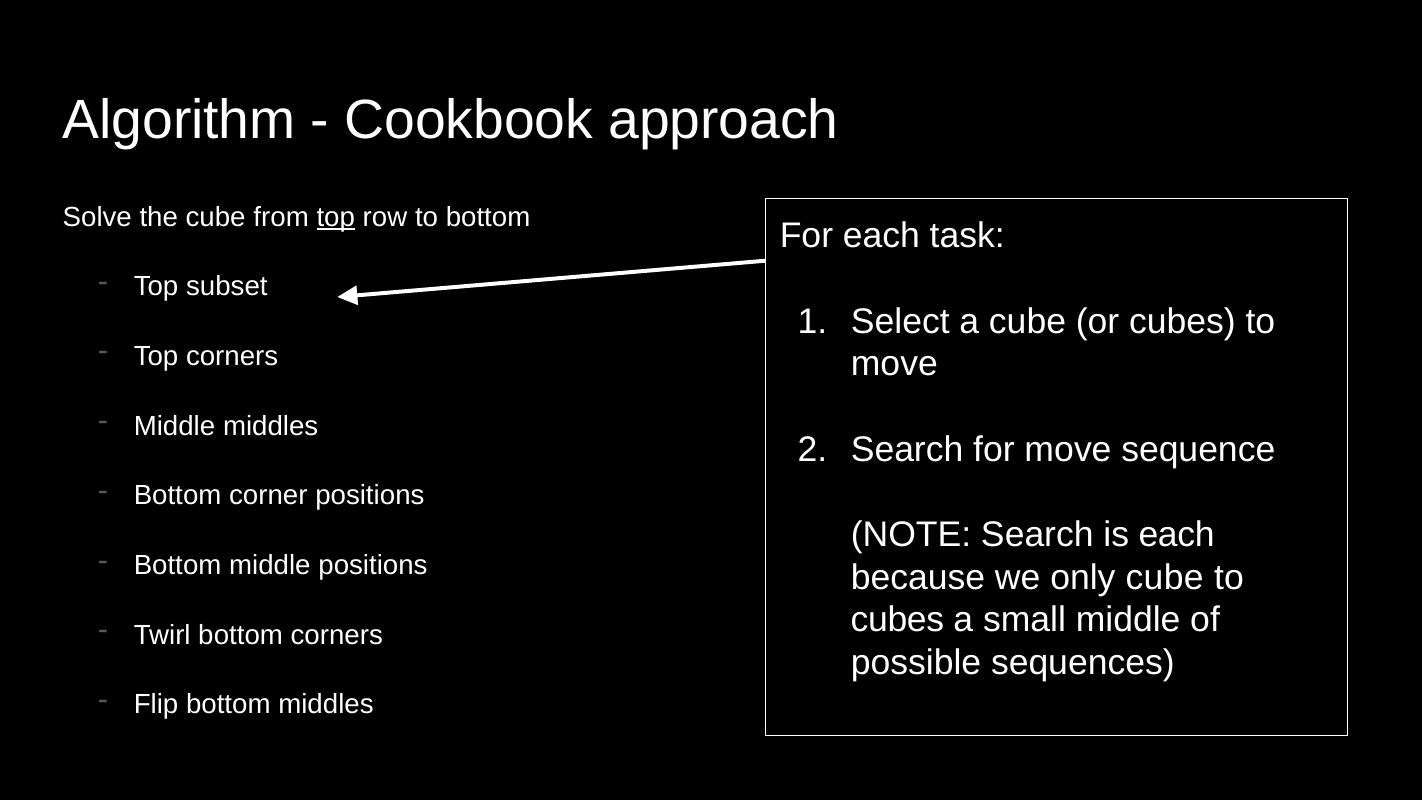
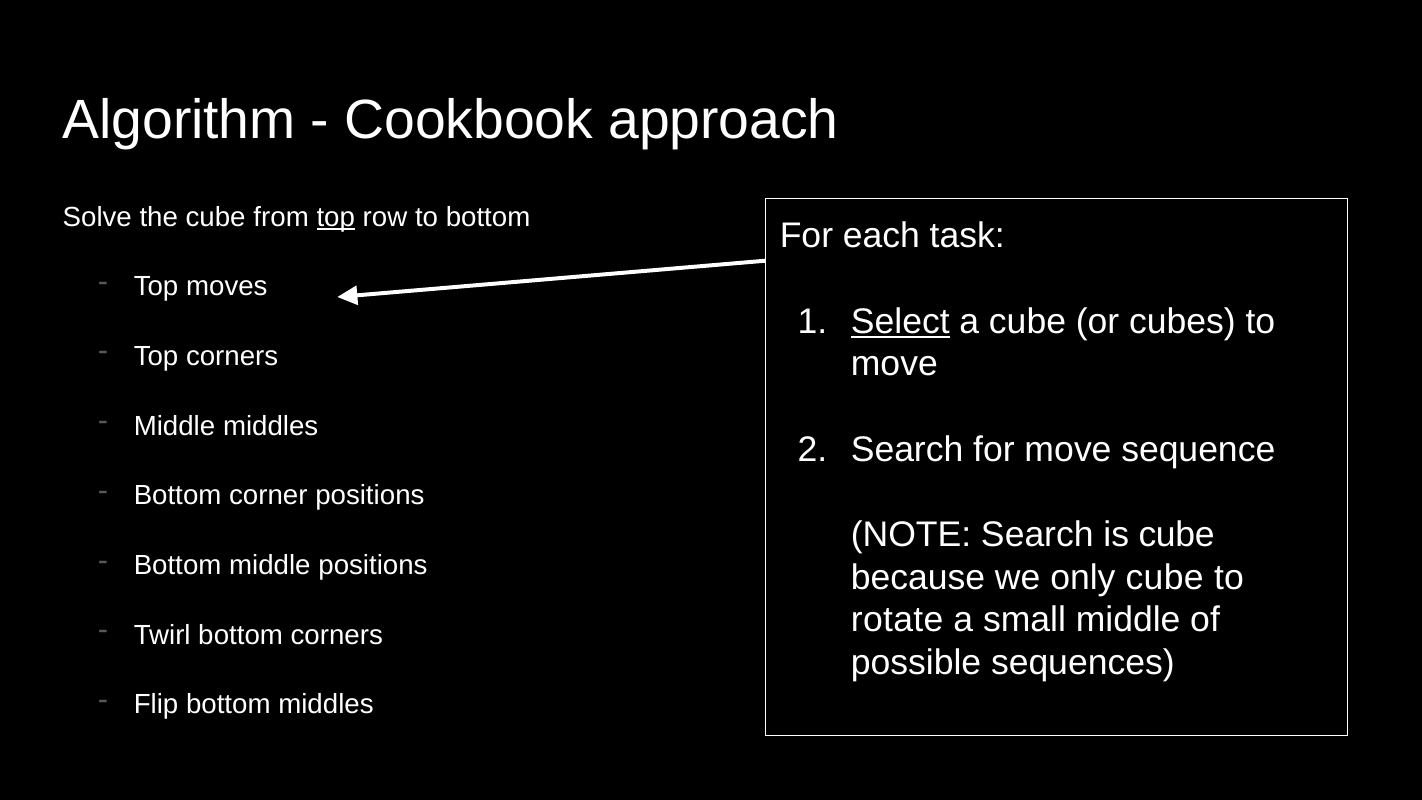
subset: subset -> moves (227, 287)
Select underline: none -> present (900, 322)
is each: each -> cube (1177, 535)
cubes: cubes -> rotate (897, 620)
